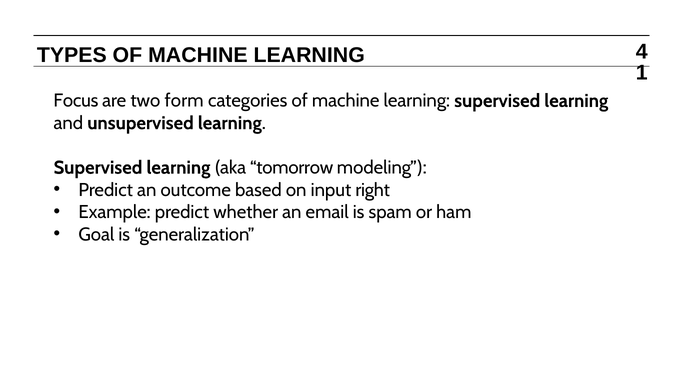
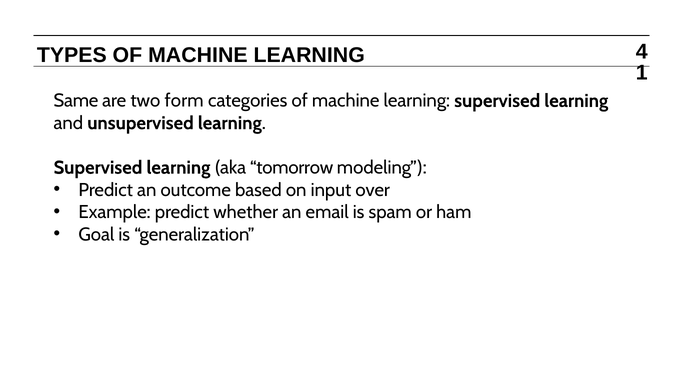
Focus: Focus -> Same (76, 101)
right: right -> over (373, 190)
